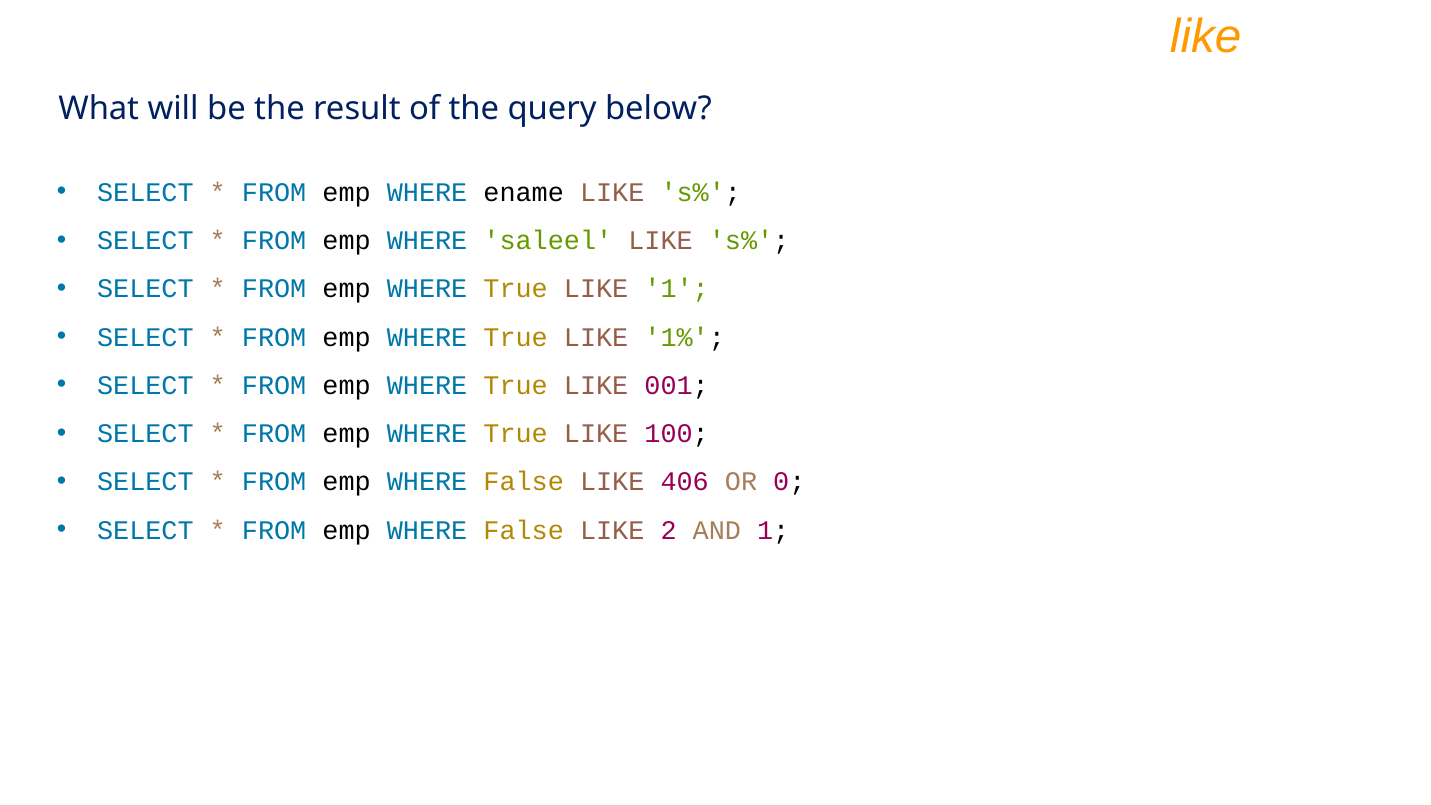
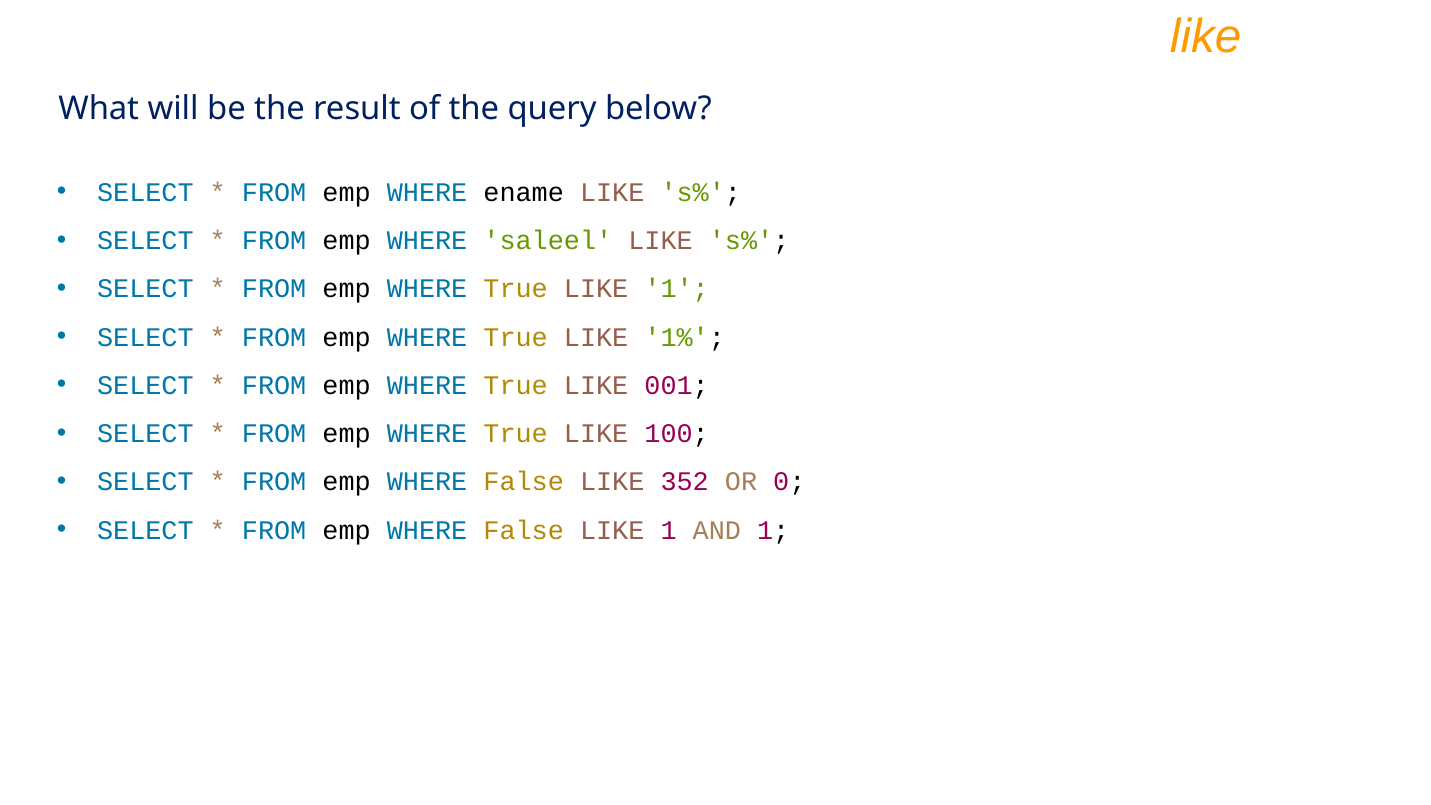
406: 406 -> 352 (685, 482)
False LIKE 2: 2 -> 1 (669, 530)
